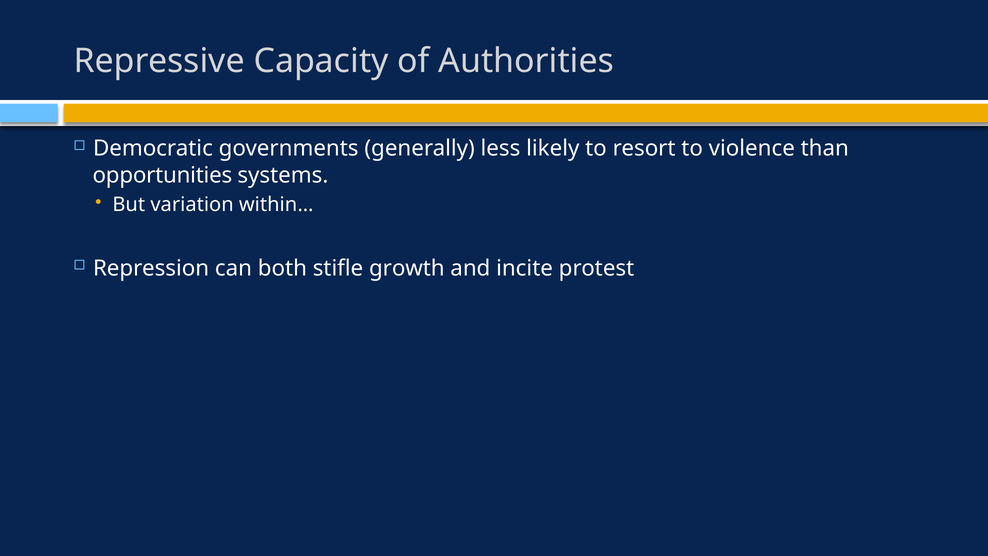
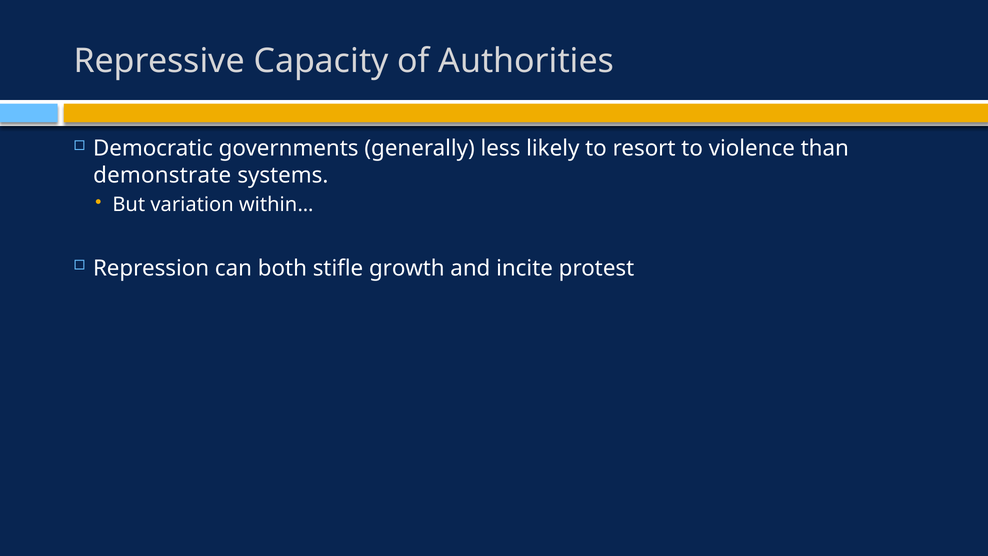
opportunities: opportunities -> demonstrate (162, 175)
